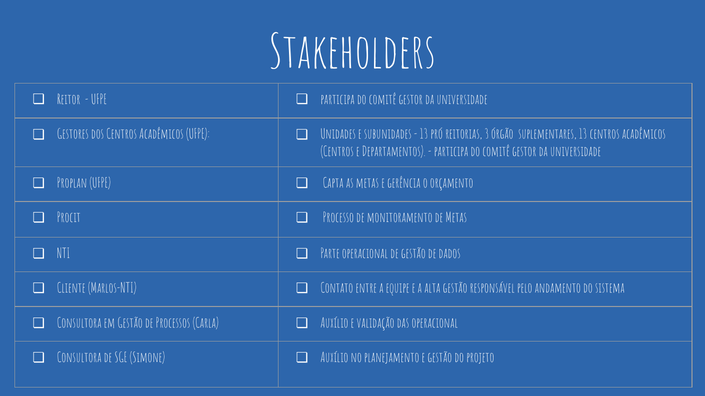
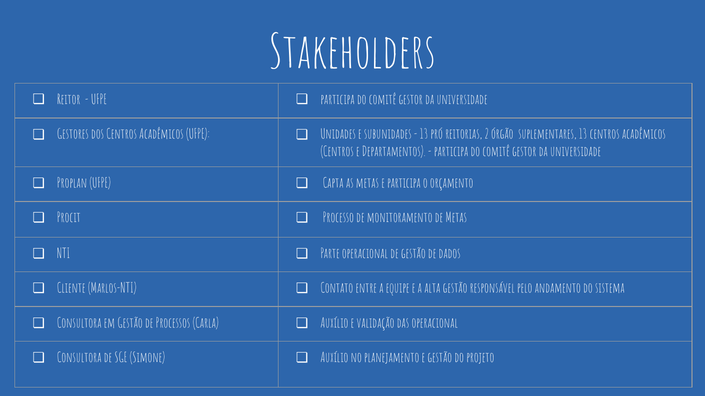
3: 3 -> 2 (487, 135)
e gerência: gerência -> participa (404, 184)
